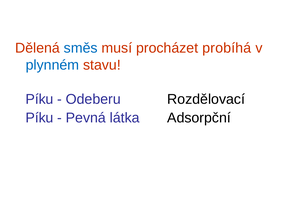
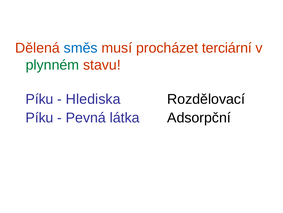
probíhá: probíhá -> terciární (227, 48)
plynném colour: blue -> green (52, 65)
Odeberu: Odeberu -> Hlediska (93, 99)
